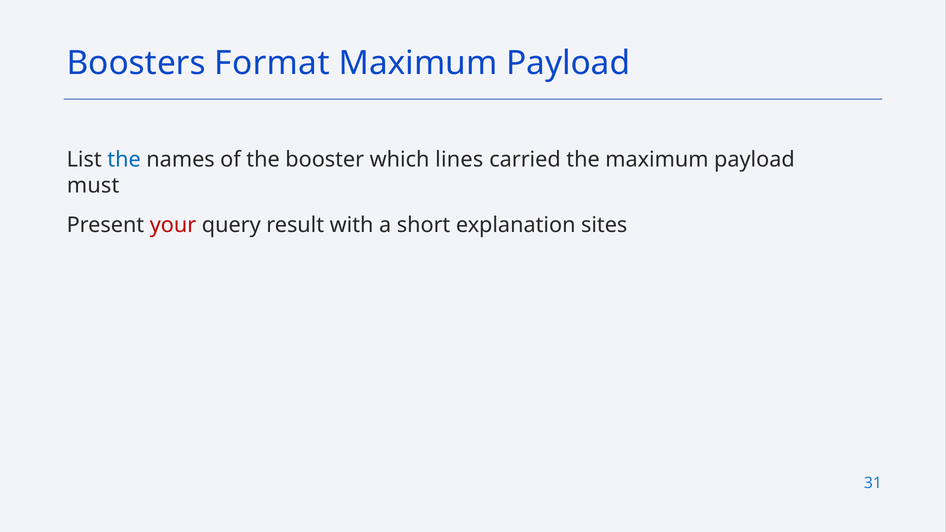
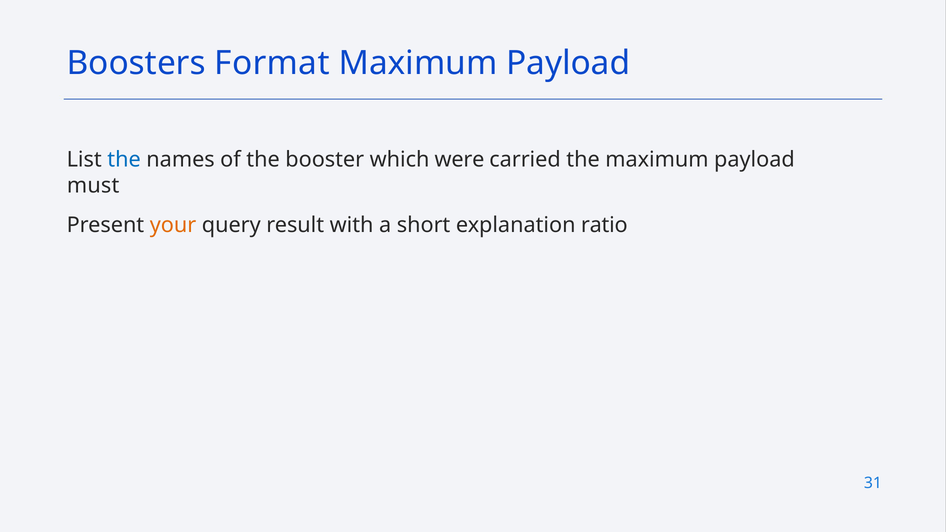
lines: lines -> were (459, 160)
your colour: red -> orange (173, 225)
sites: sites -> ratio (604, 225)
